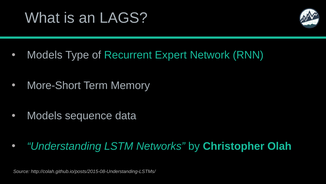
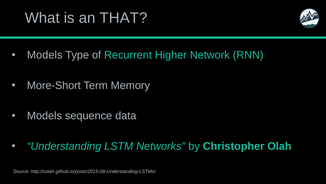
LAGS: LAGS -> THAT (124, 18)
Expert: Expert -> Higher (171, 55)
